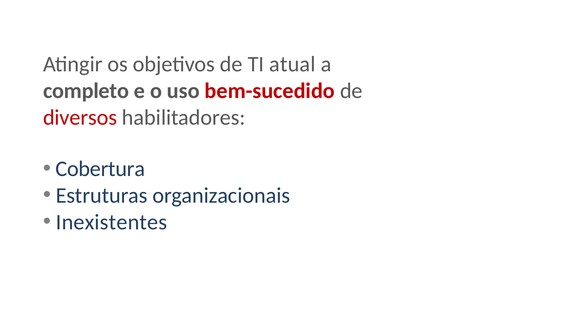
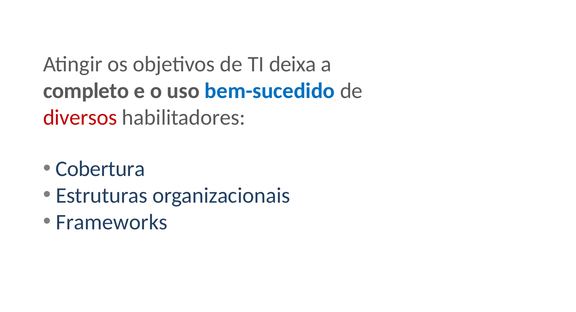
atual: atual -> deixa (293, 64)
bem-sucedido colour: red -> blue (270, 91)
Inexistentes: Inexistentes -> Frameworks (112, 222)
